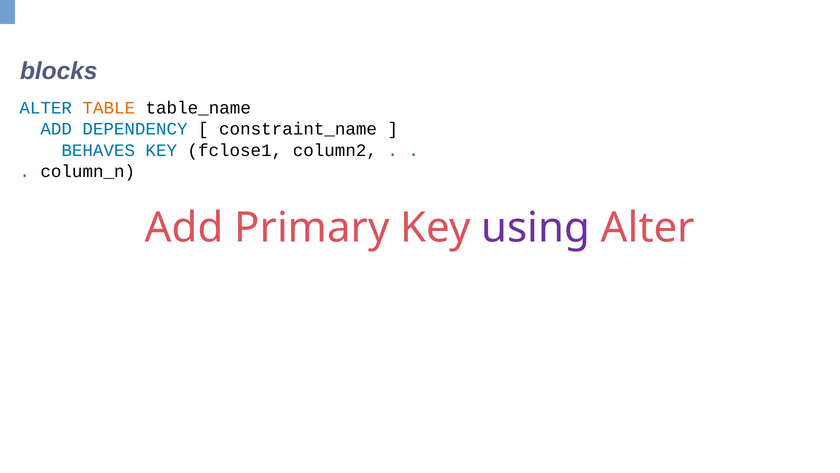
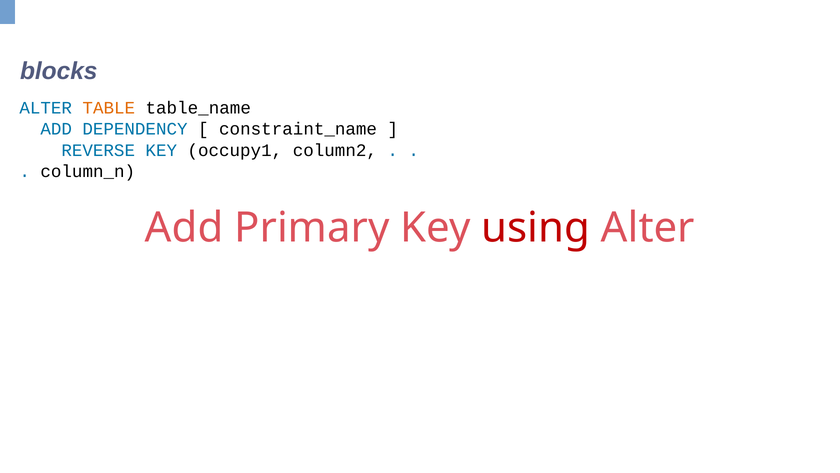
BEHAVES: BEHAVES -> REVERSE (98, 150)
fclose1: fclose1 -> occupy1 (235, 150)
using colour: purple -> red (536, 228)
